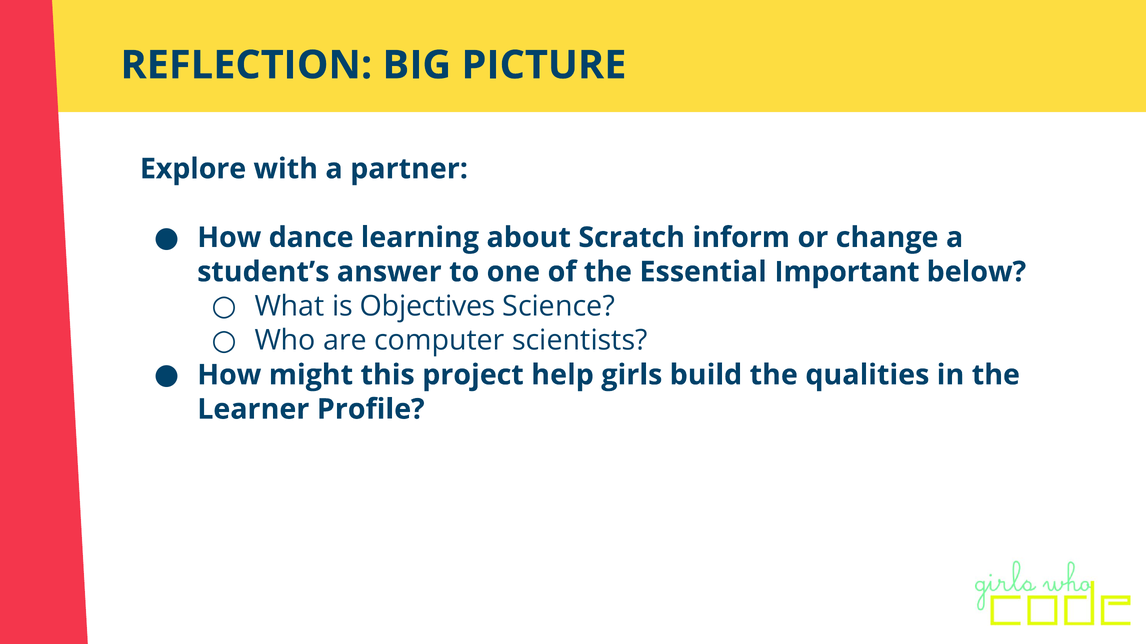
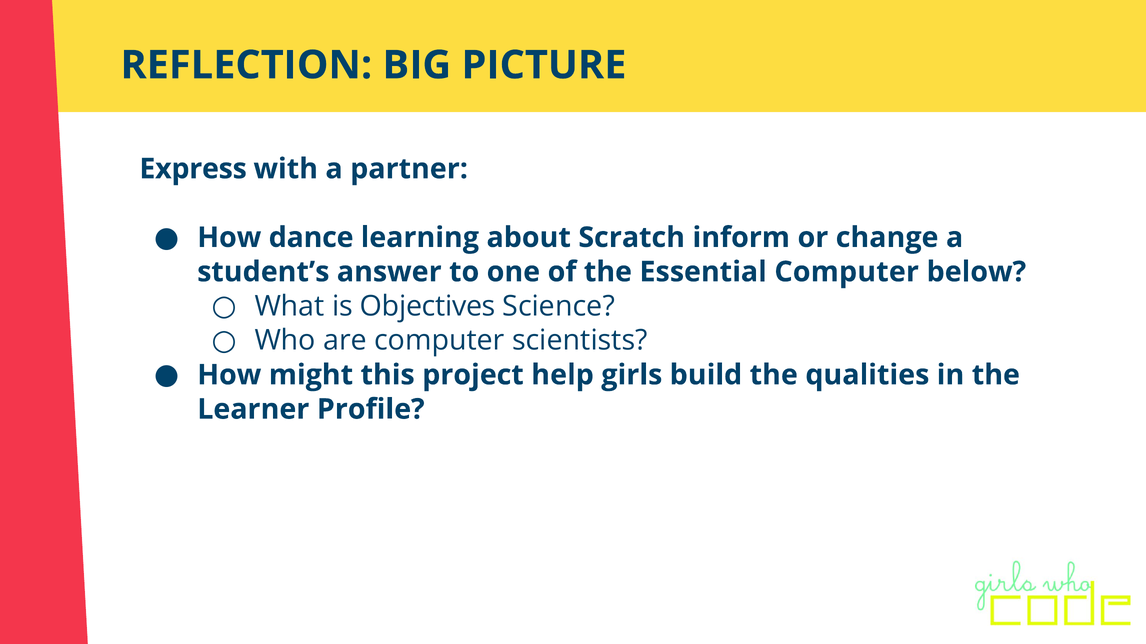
Explore: Explore -> Express (193, 169)
Essential Important: Important -> Computer (847, 272)
